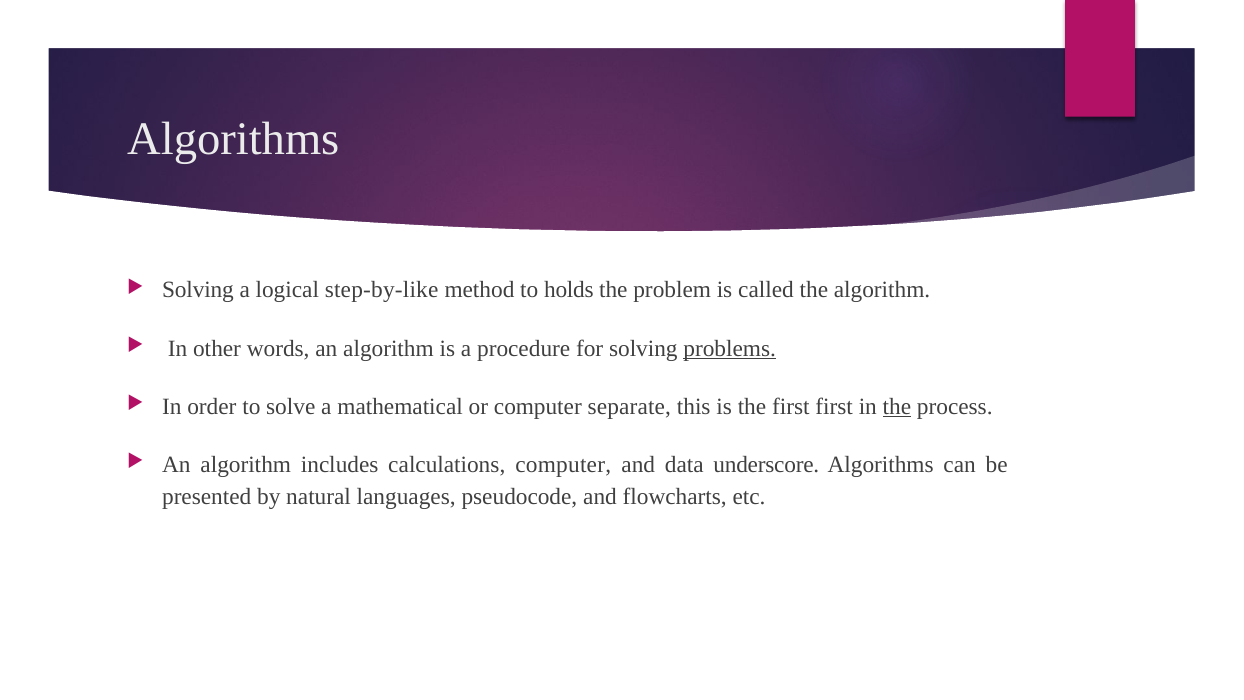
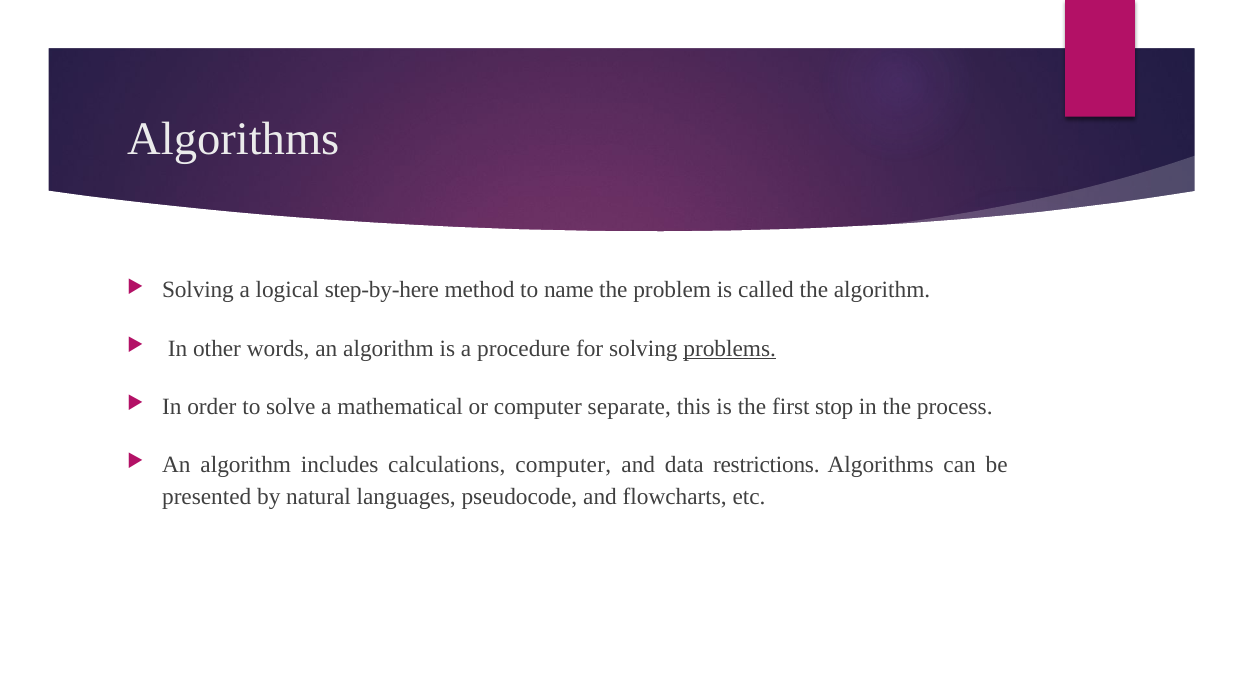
step-by-like: step-by-like -> step-by-here (382, 290)
holds: holds -> name (569, 290)
first first: first -> stop (834, 406)
the underline: present -> none (897, 406)
underscore: underscore -> restrictions (766, 464)
